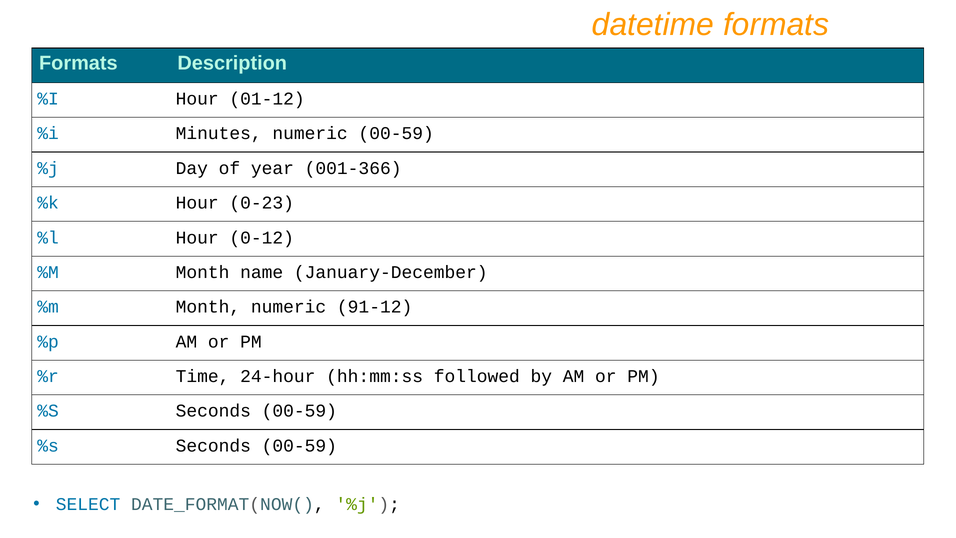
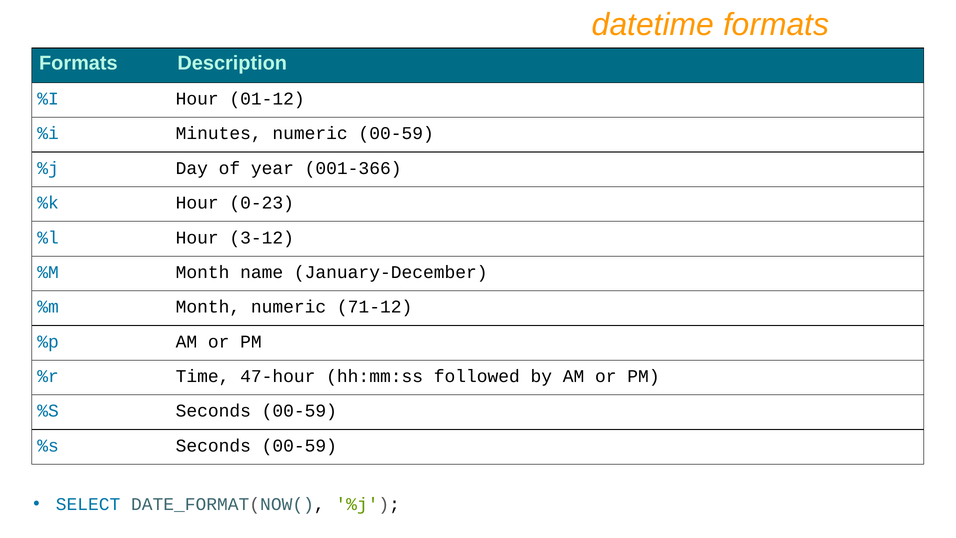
0-12: 0-12 -> 3-12 (262, 237)
91-12: 91-12 -> 71-12 (375, 307)
24-hour: 24-hour -> 47-hour (278, 376)
